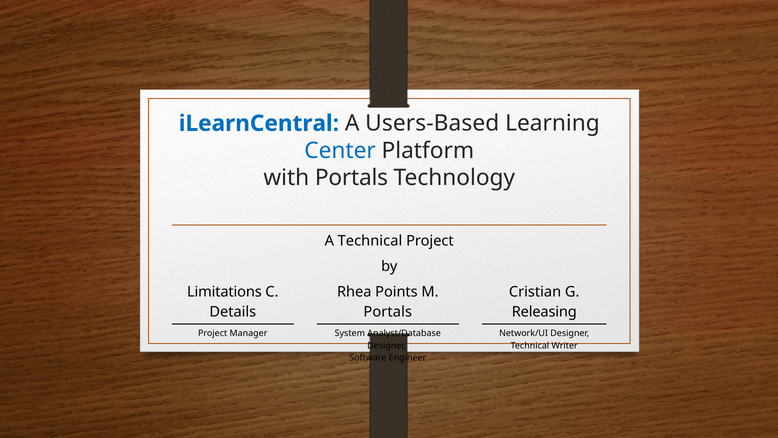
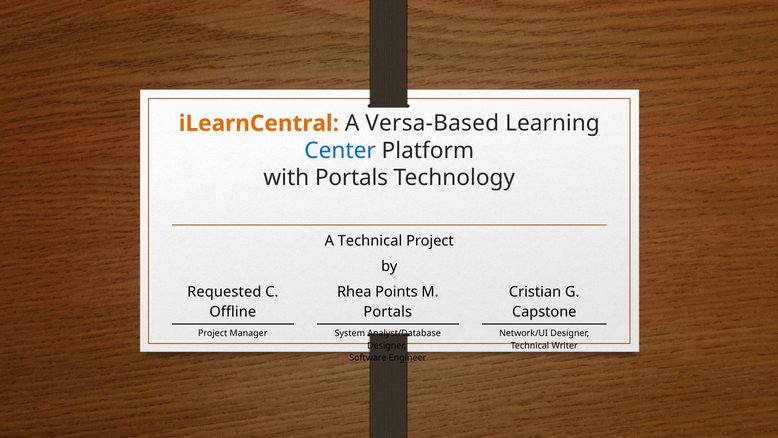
iLearnCentral colour: blue -> orange (259, 123)
Users-Based: Users-Based -> Versa-Based (432, 123)
Limitations: Limitations -> Requested (224, 292)
Details: Details -> Offline (233, 312)
Releasing: Releasing -> Capstone (544, 312)
